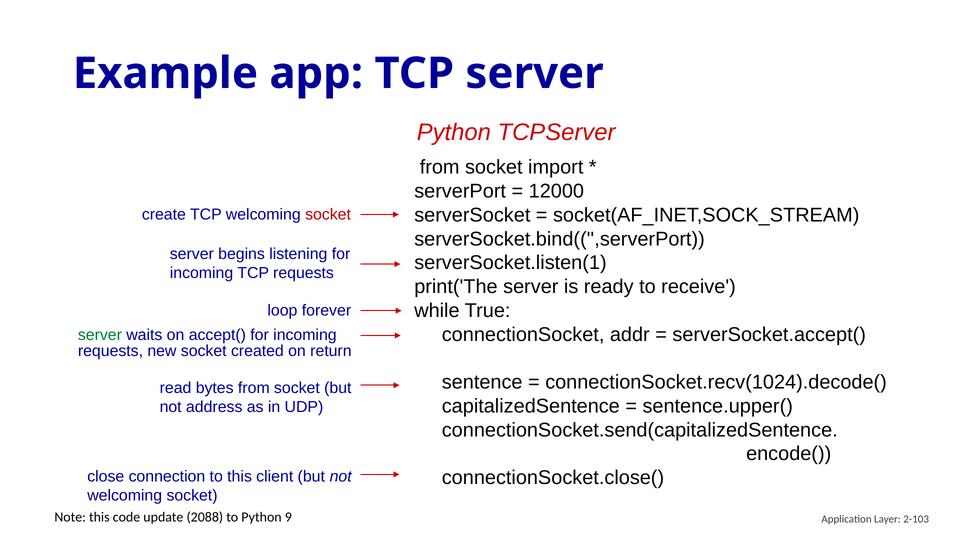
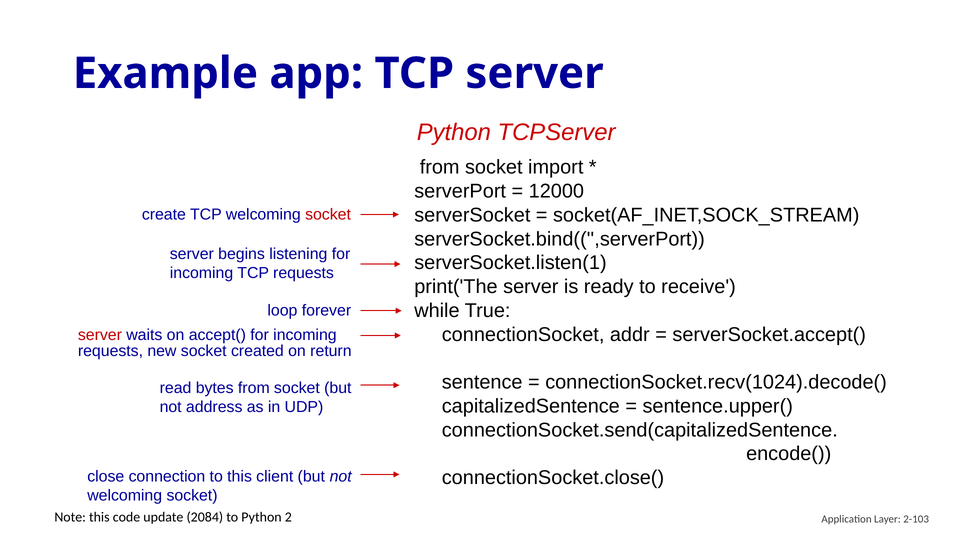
server colour: green -> red (100, 335)
2088: 2088 -> 2084 (205, 517)
9: 9 -> 2 (288, 517)
